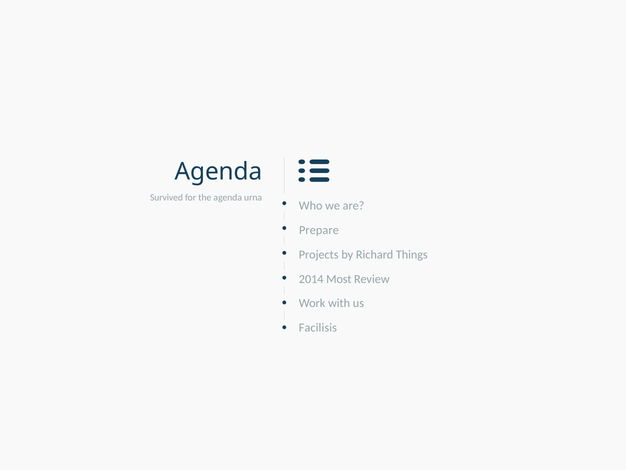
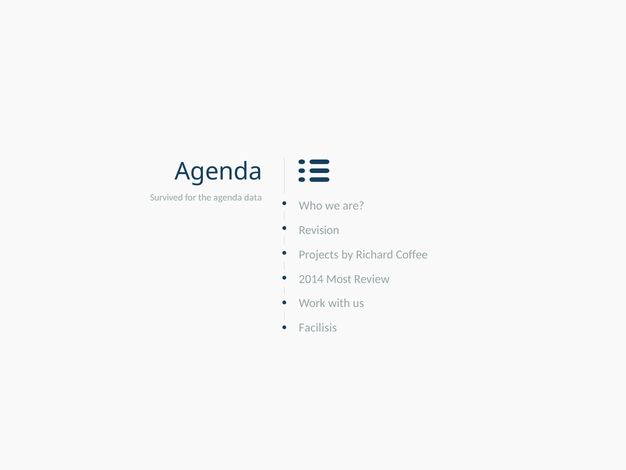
urna: urna -> data (253, 197)
Prepare: Prepare -> Revision (319, 230)
Things: Things -> Coffee (412, 254)
